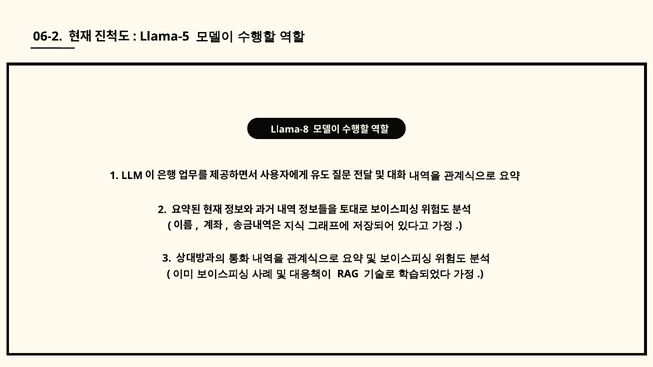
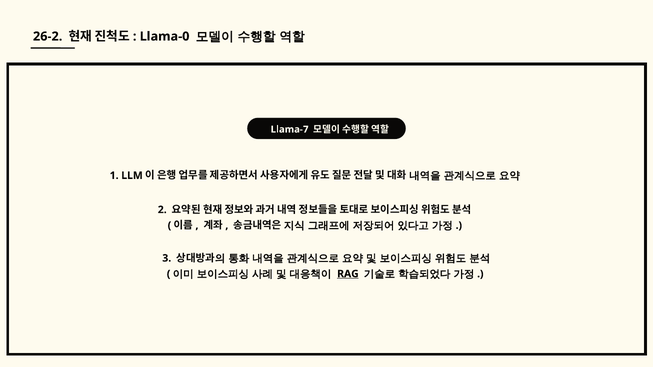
06-2: 06-2 -> 26-2 (48, 36)
Llama-5: Llama-5 -> Llama-0 (165, 36)
Llama-8: Llama-8 -> Llama-7 (290, 129)
RAG underline: none -> present (348, 274)
